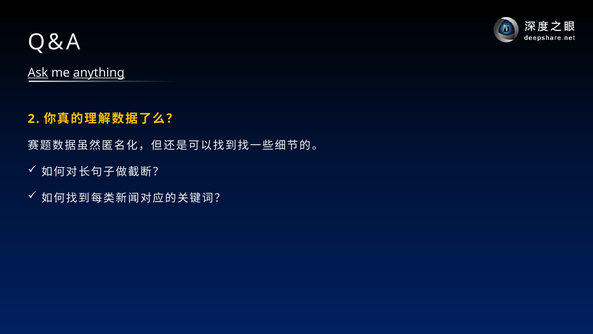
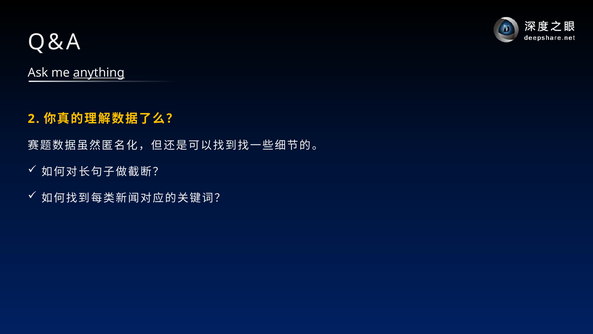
Ask underline: present -> none (38, 73)
